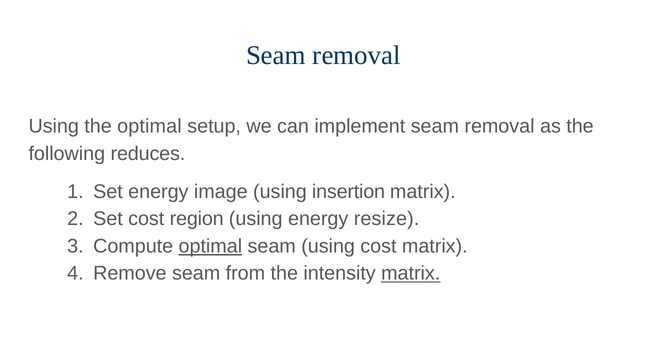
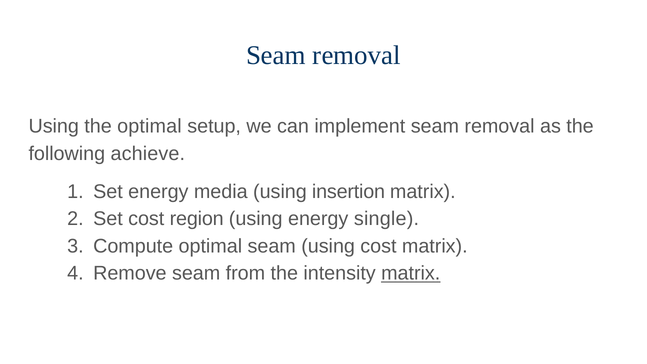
reduces: reduces -> achieve (148, 154)
image: image -> media (221, 192)
resize: resize -> single (386, 219)
optimal underline: present -> none (210, 246)
